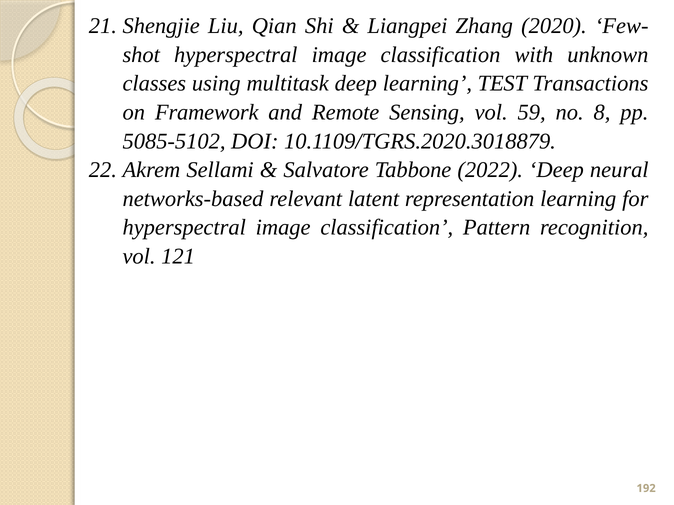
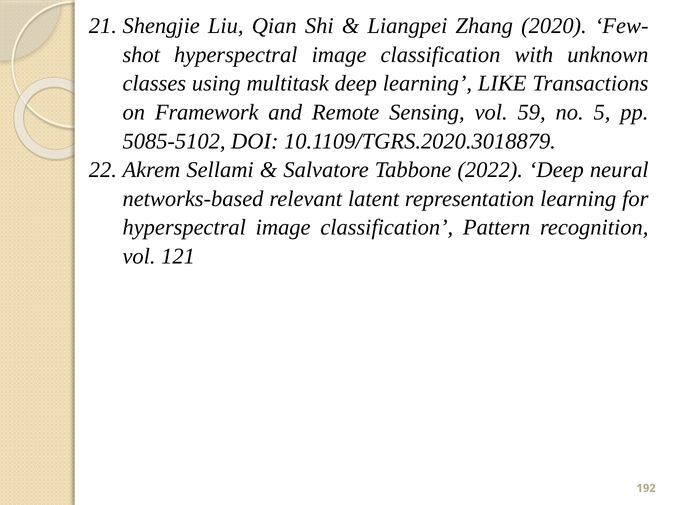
TEST: TEST -> LIKE (502, 84)
8: 8 -> 5 (602, 112)
